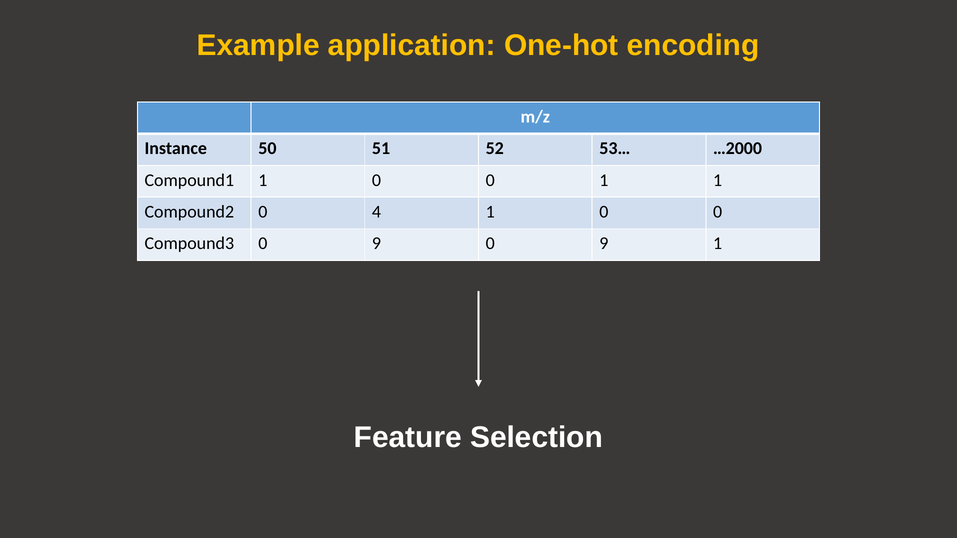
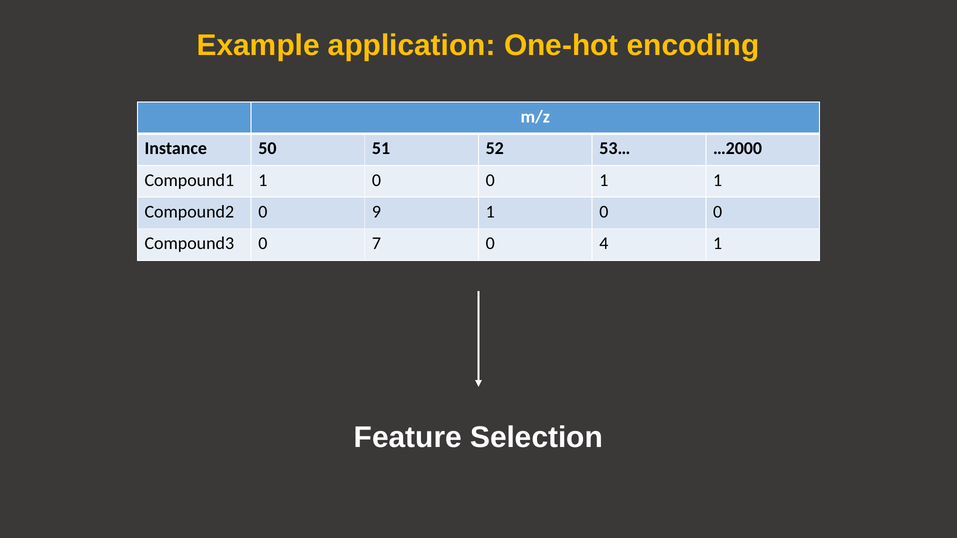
4: 4 -> 9 (377, 212)
Compound3 0 9: 9 -> 7 (377, 244)
9: 9 -> 4 (604, 244)
